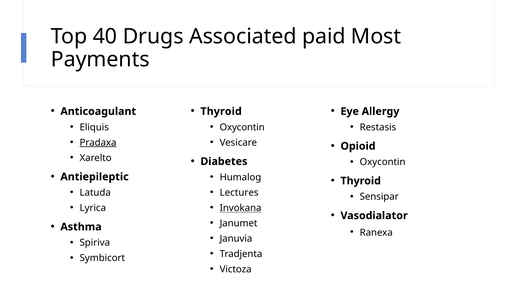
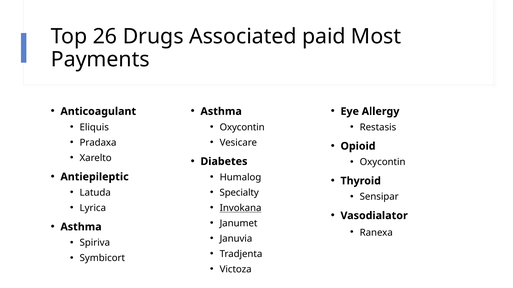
40: 40 -> 26 (105, 36)
Thyroid: Thyroid -> Asthma (221, 112)
Pradaxa underline: present -> none (98, 143)
Lectures: Lectures -> Specialty (239, 193)
